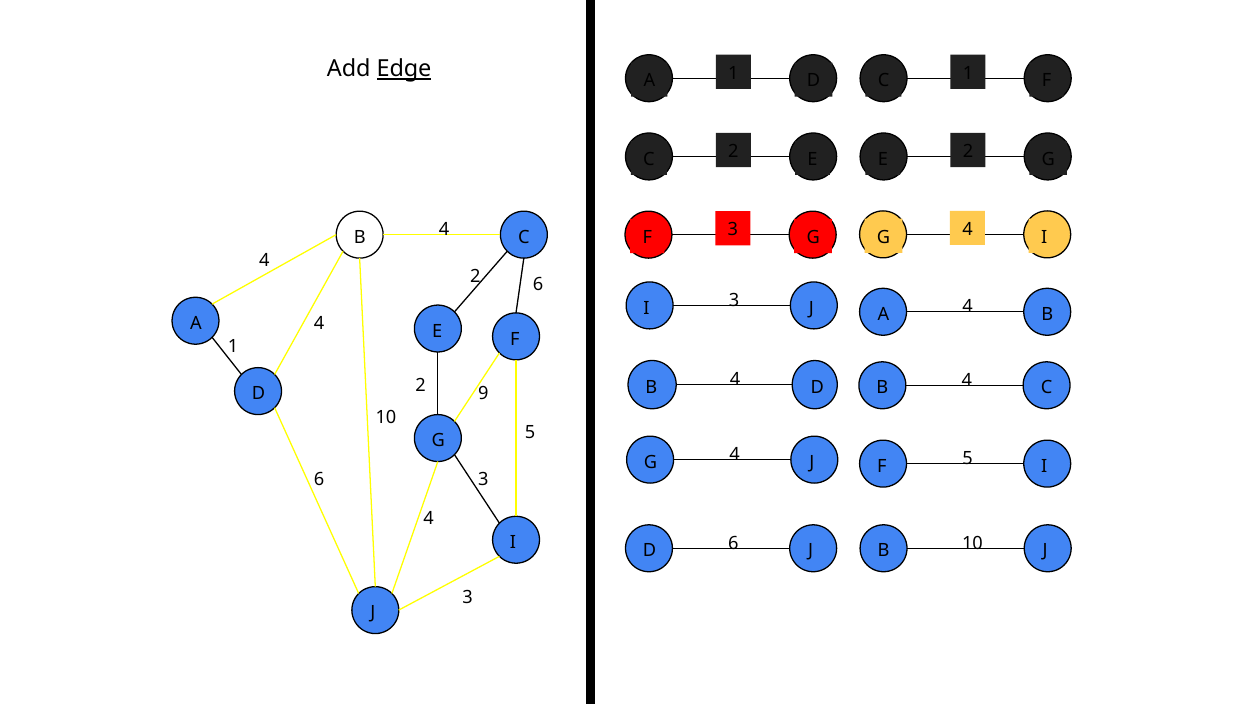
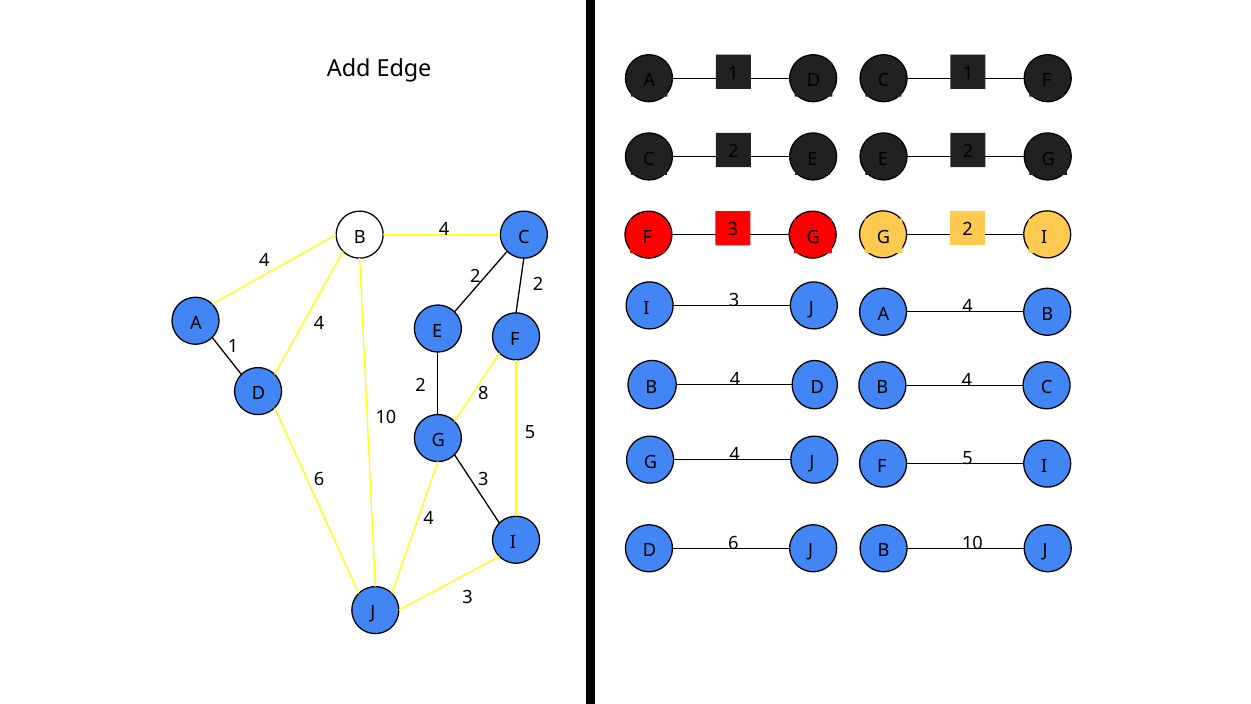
Edge underline: present -> none (404, 69)
4: 4 -> 2 (967, 229)
6: 6 -> 2 (538, 284)
9: 9 -> 8 (483, 394)
